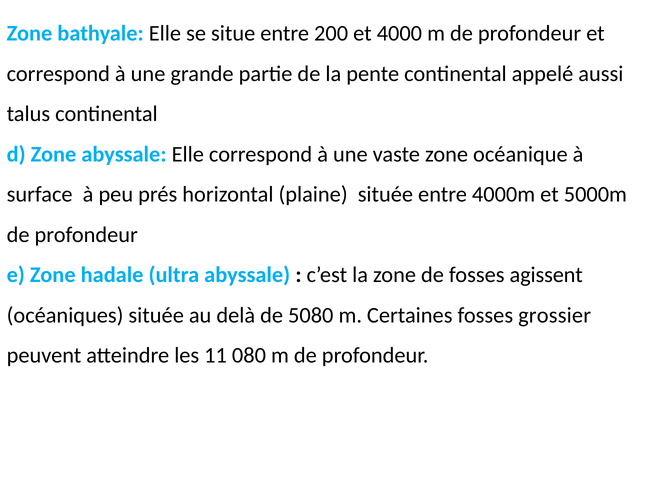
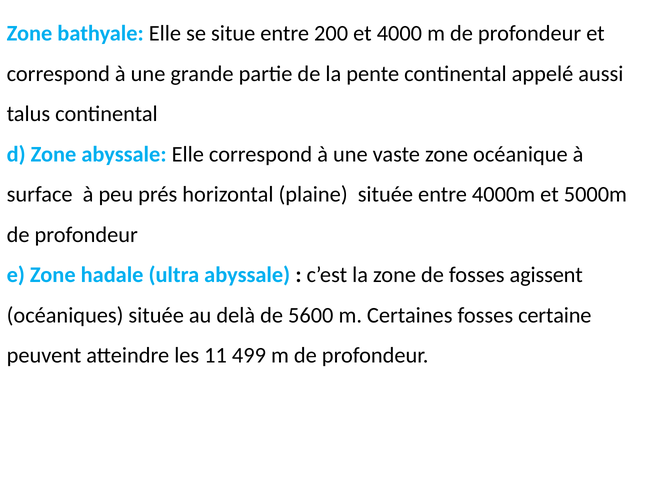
5080: 5080 -> 5600 (311, 315)
grossier: grossier -> certaine (555, 315)
080: 080 -> 499 (249, 356)
